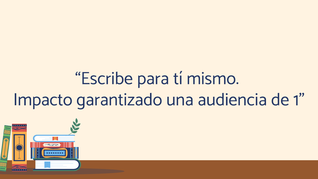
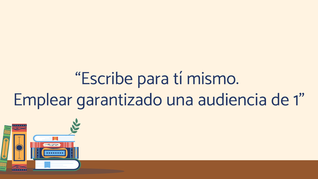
Impacto: Impacto -> Emplear (43, 99)
